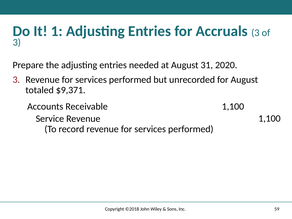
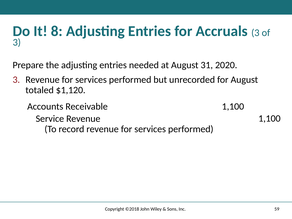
1: 1 -> 8 (57, 31)
$9,371: $9,371 -> $1,120 (71, 90)
